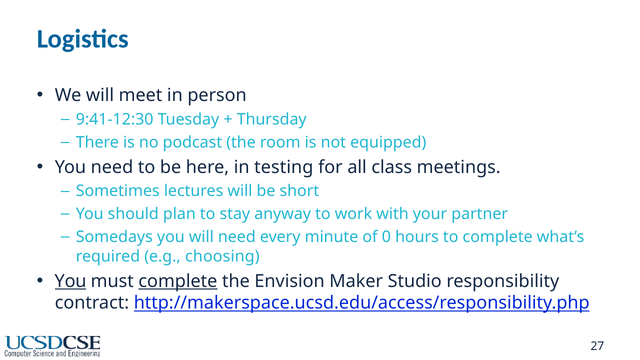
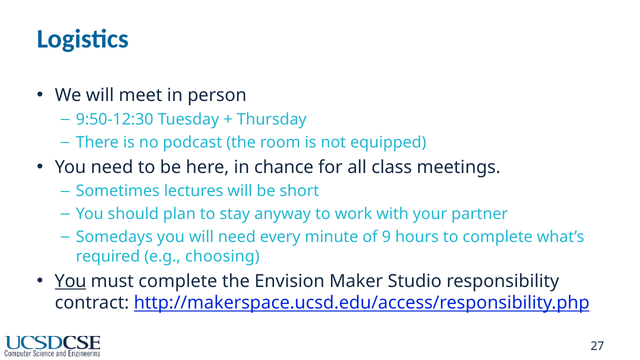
9:41-12:30: 9:41-12:30 -> 9:50-12:30 (115, 119)
testing: testing -> chance (284, 167)
0: 0 -> 9 (386, 237)
complete underline: present -> none (178, 281)
